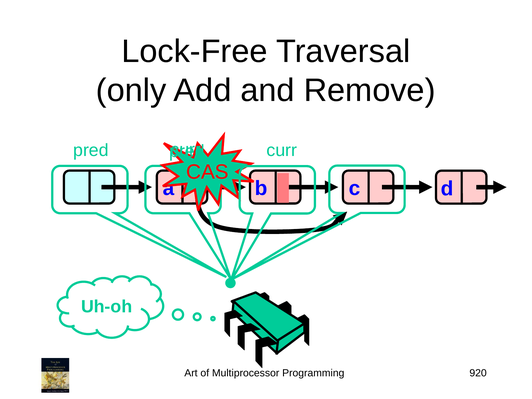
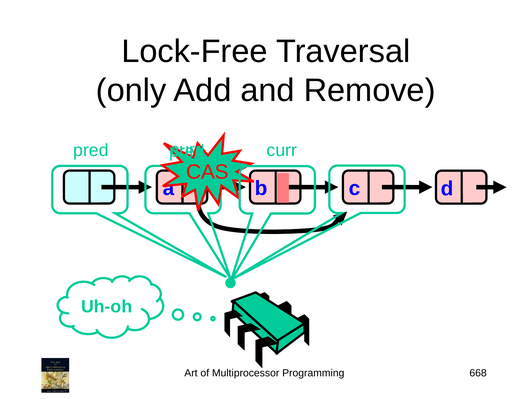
920: 920 -> 668 (478, 373)
